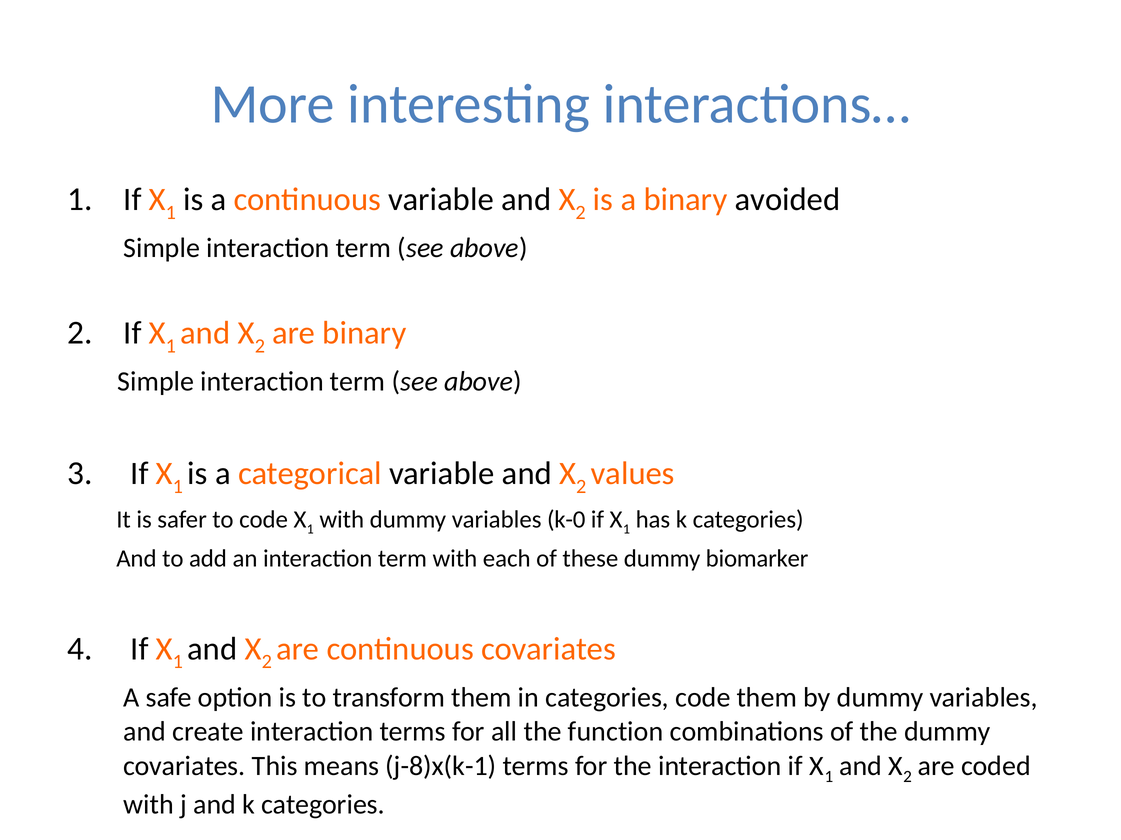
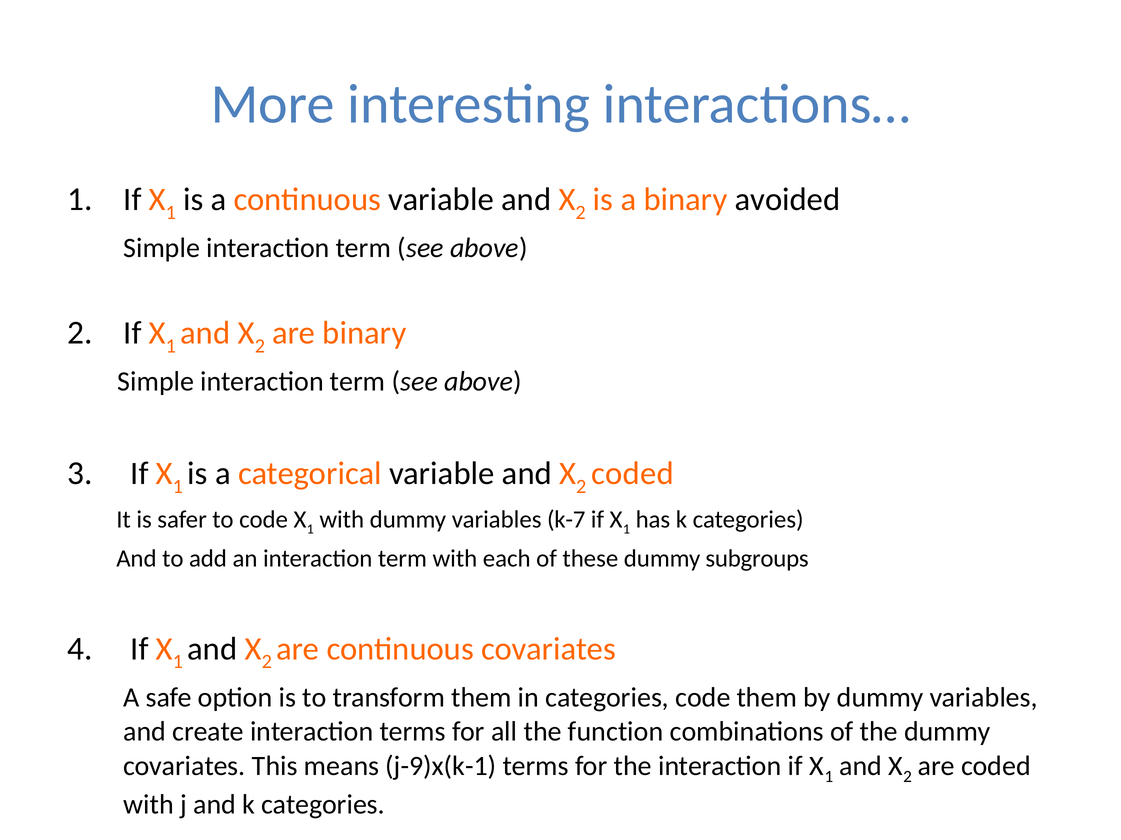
values: values -> coded (633, 474)
k-0: k-0 -> k-7 (566, 520)
biomarker: biomarker -> subgroups (757, 559)
j-8)x(k-1: j-8)x(k-1 -> j-9)x(k-1 (441, 766)
